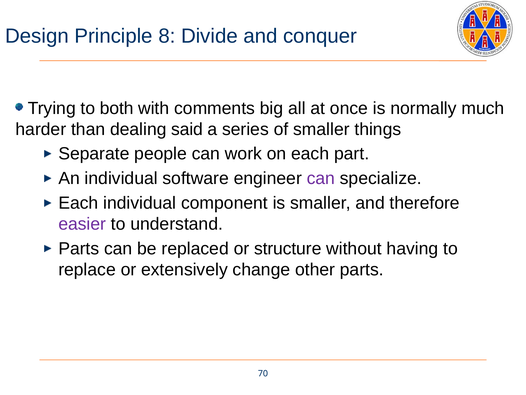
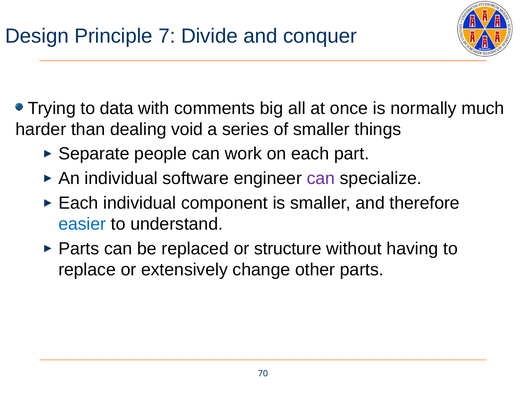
8: 8 -> 7 (167, 36)
both: both -> data (117, 108)
said: said -> void (187, 129)
easier colour: purple -> blue (82, 224)
